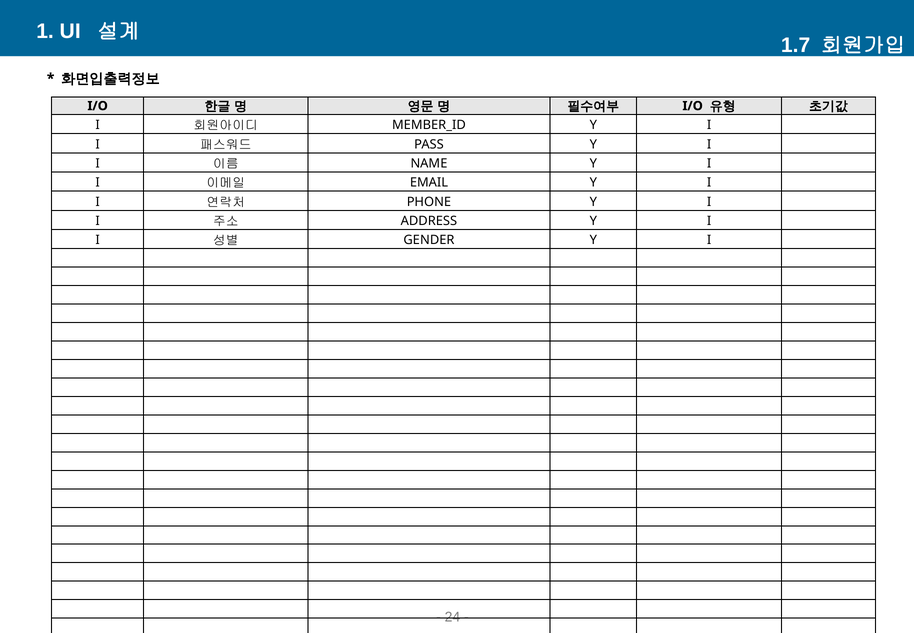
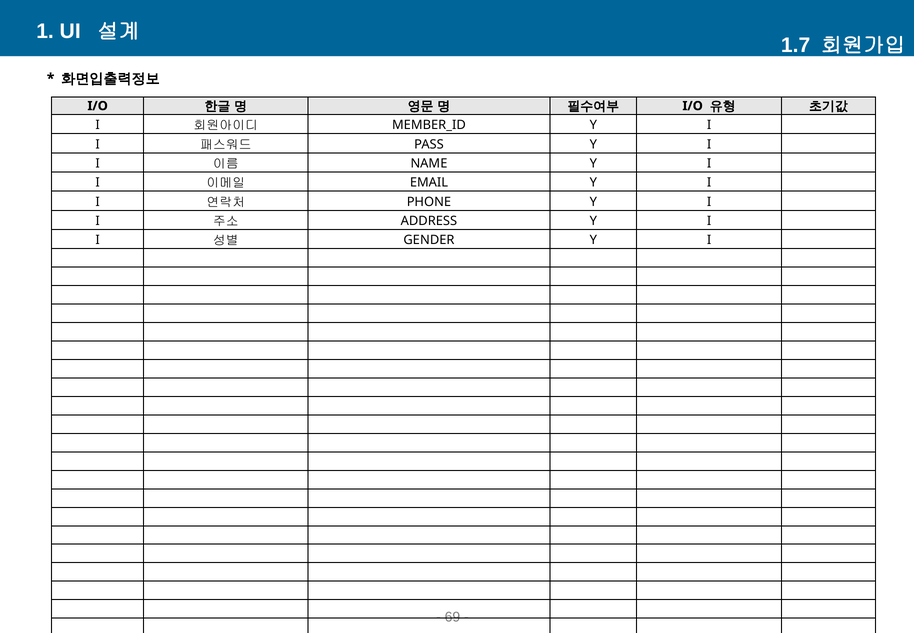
24: 24 -> 69 (453, 617)
